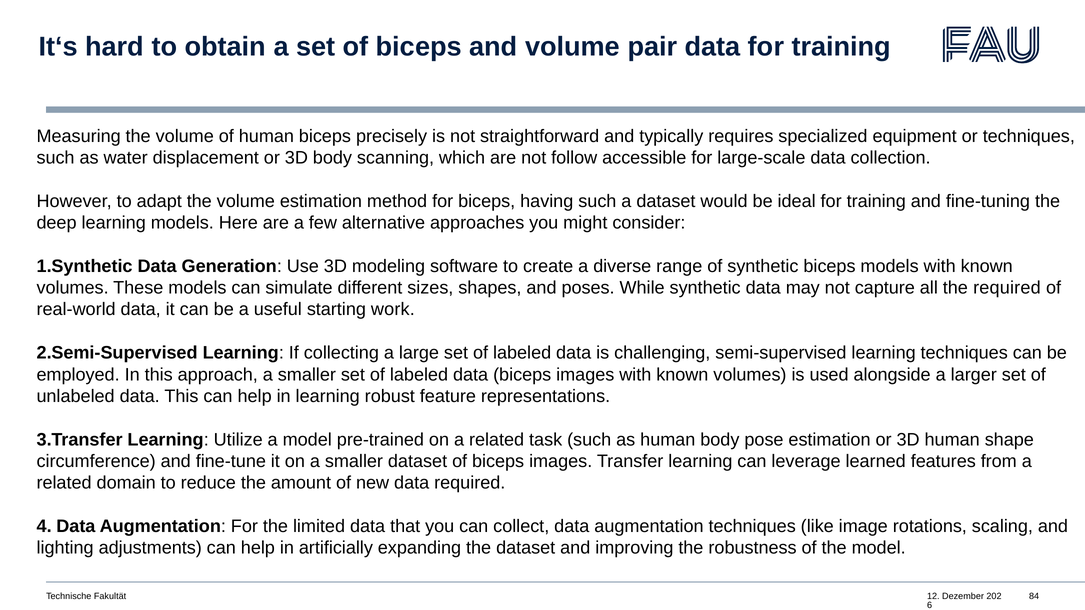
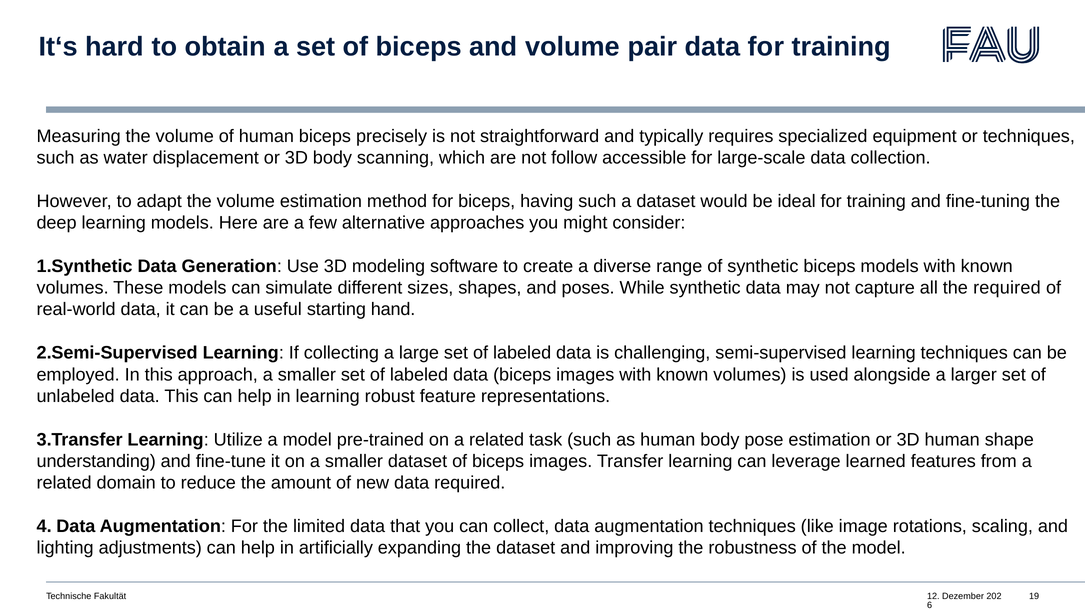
work: work -> hand (393, 310)
circumference: circumference -> understanding (96, 461)
84: 84 -> 19 (1034, 596)
